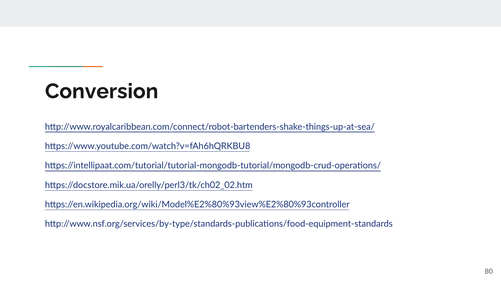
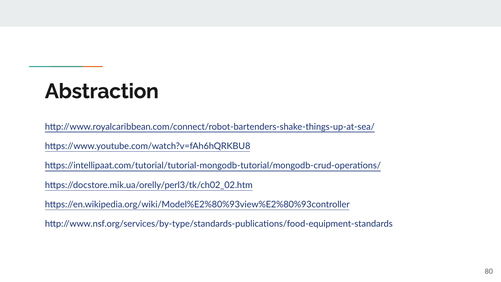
Conversion: Conversion -> Abstraction (102, 91)
